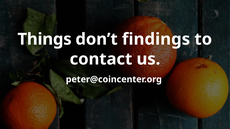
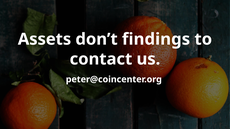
Things: Things -> Assets (44, 39)
